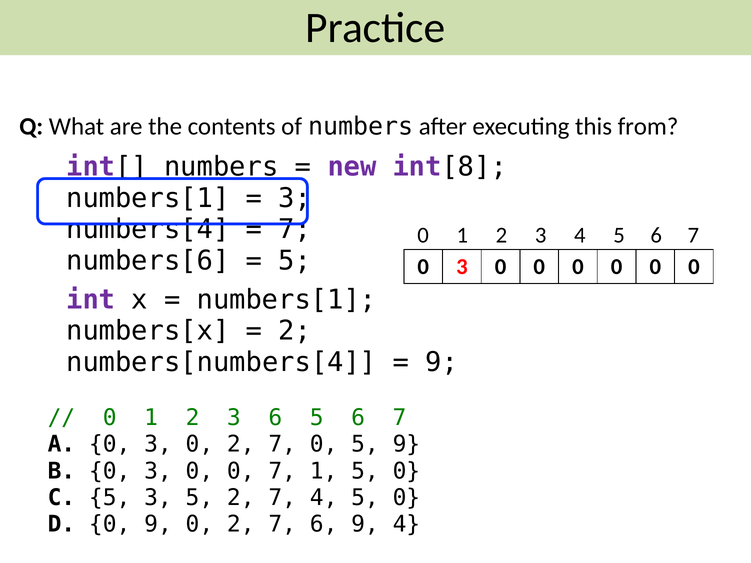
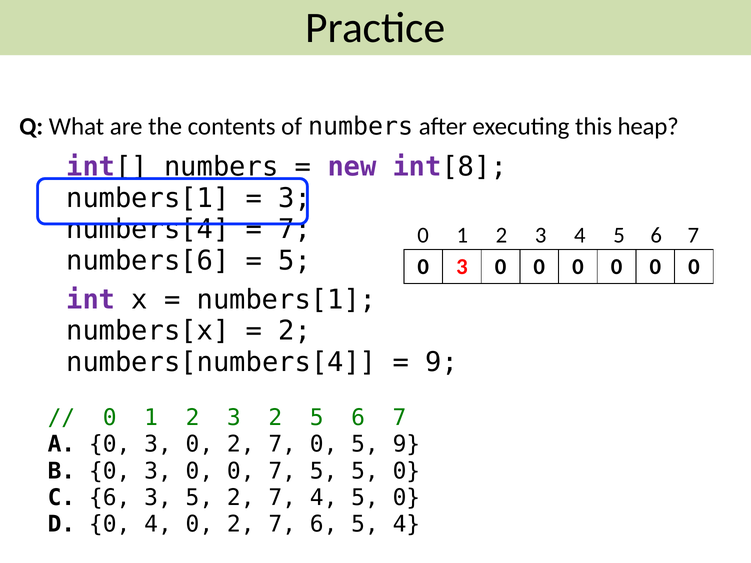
from: from -> heap (648, 127)
3 6: 6 -> 2 (275, 418)
7 1: 1 -> 5 (324, 471)
C 5: 5 -> 6 (110, 498)
0 9: 9 -> 4 (158, 524)
6 9: 9 -> 5 (365, 524)
